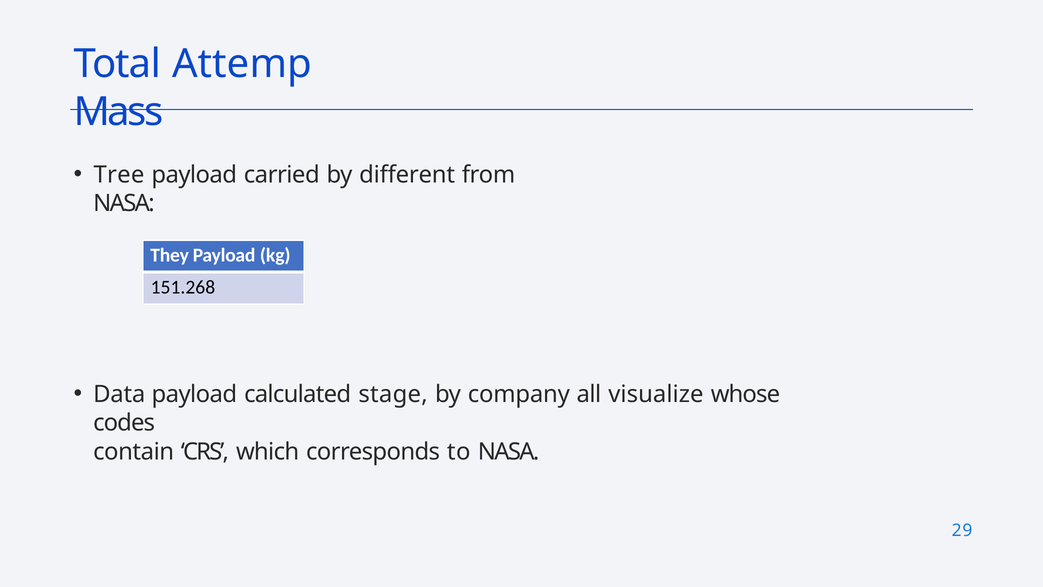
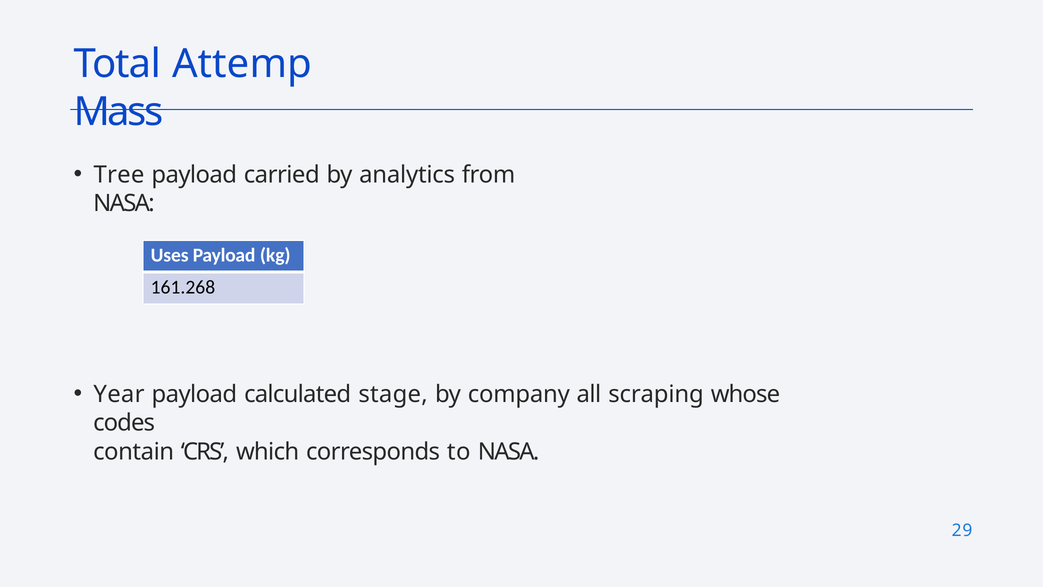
different: different -> analytics (407, 175)
They: They -> Uses (170, 255)
151.268: 151.268 -> 161.268 (183, 287)
Data: Data -> Year (119, 394)
visualize: visualize -> scraping (656, 394)
